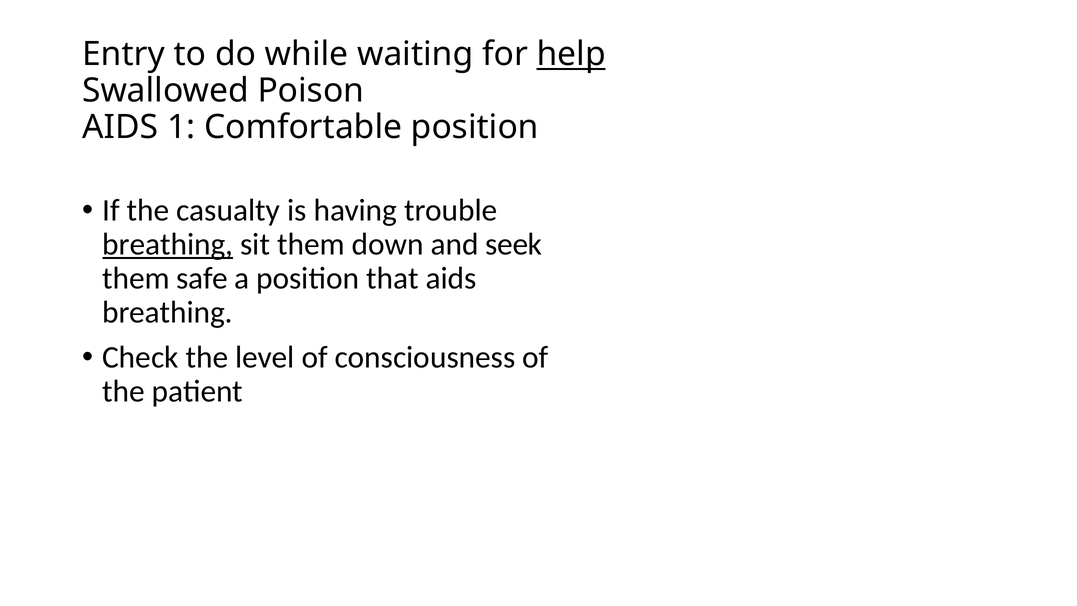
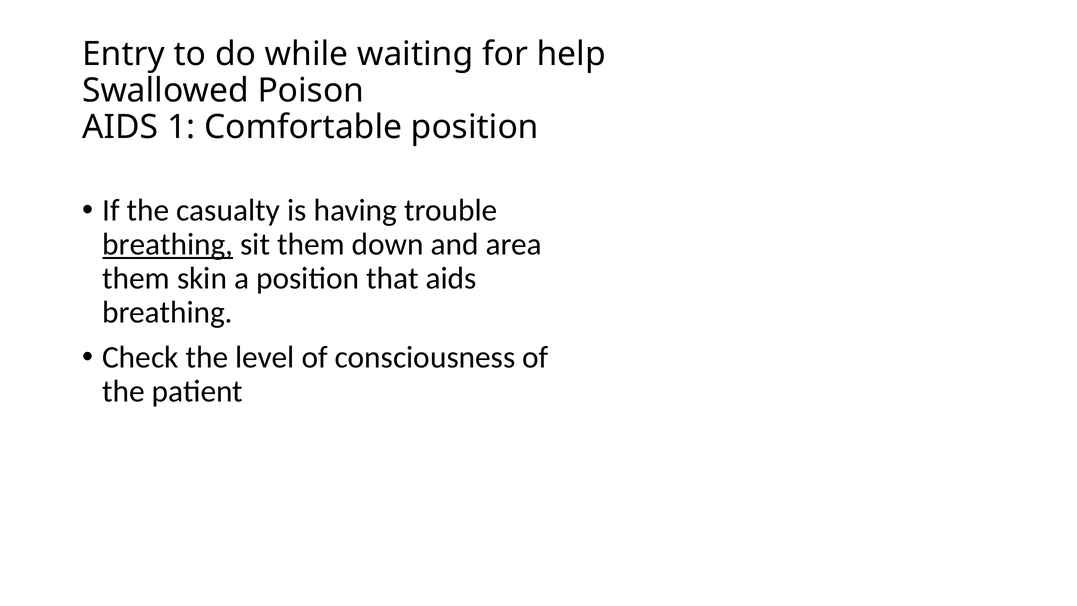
help underline: present -> none (571, 54)
seek: seek -> area (514, 244)
safe: safe -> skin (202, 278)
